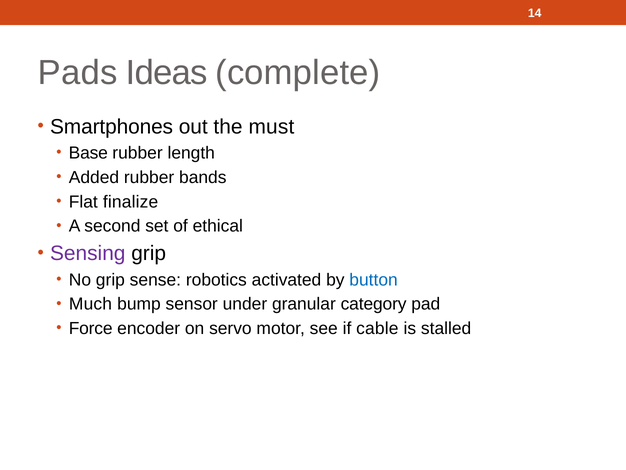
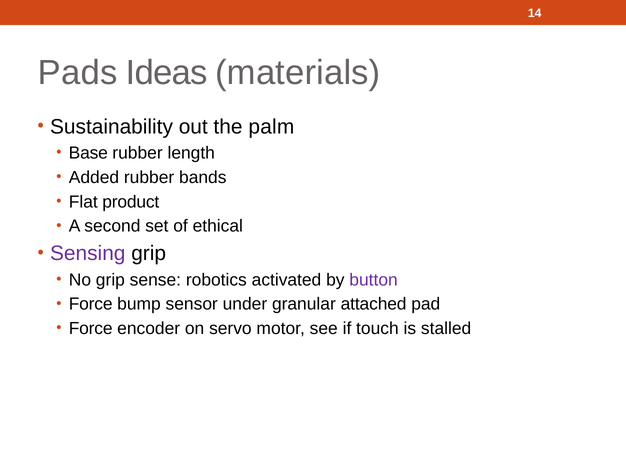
complete: complete -> materials (298, 73)
Smartphones: Smartphones -> Sustainability (112, 127)
must: must -> palm (271, 127)
finalize: finalize -> product (131, 202)
button colour: blue -> purple (374, 279)
Much: Much -> Force (91, 304)
category: category -> attached (374, 304)
cable: cable -> touch (377, 328)
